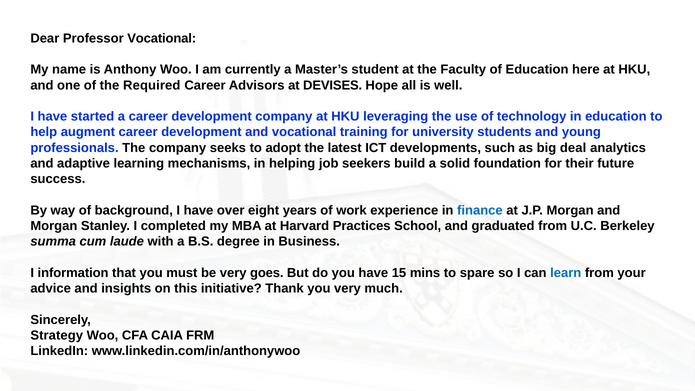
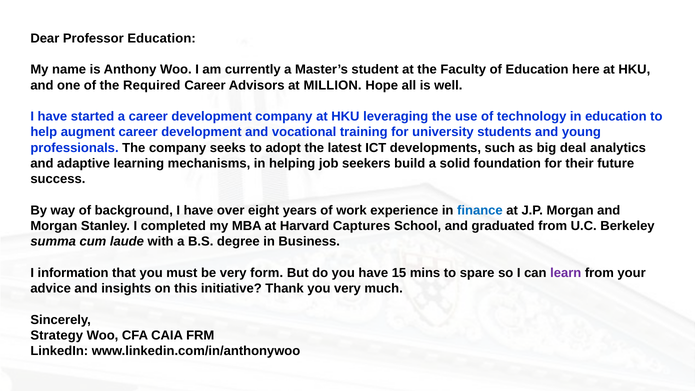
Professor Vocational: Vocational -> Education (162, 38)
DEVISES: DEVISES -> MILLION (333, 85)
Practices: Practices -> Captures (362, 226)
goes: goes -> form (267, 273)
learn colour: blue -> purple (566, 273)
